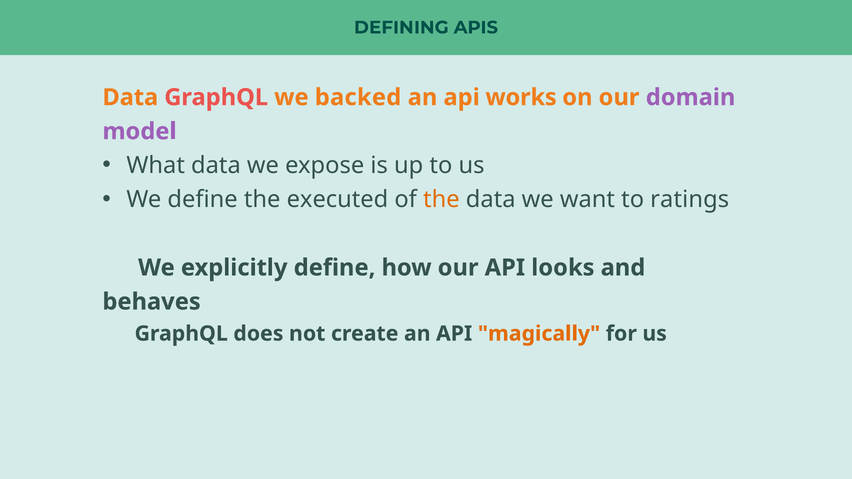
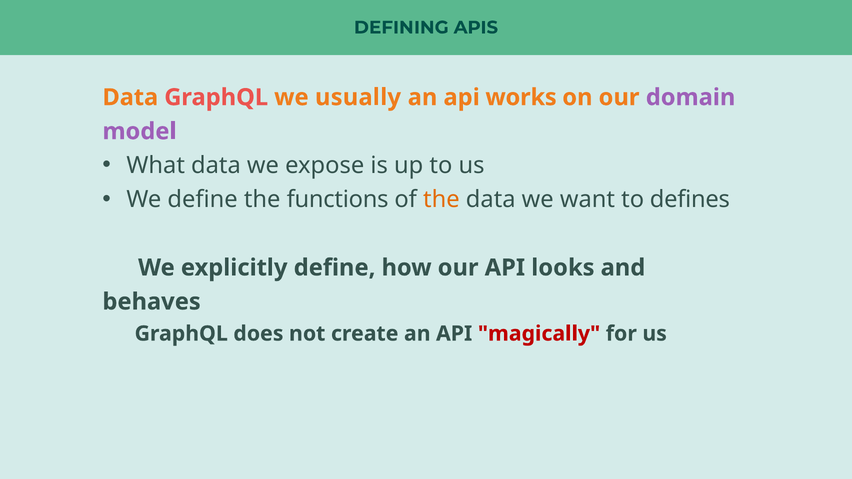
backed: backed -> usually (358, 97)
executed: executed -> functions (338, 200)
ratings: ratings -> defines (690, 200)
magically colour: orange -> red (539, 334)
